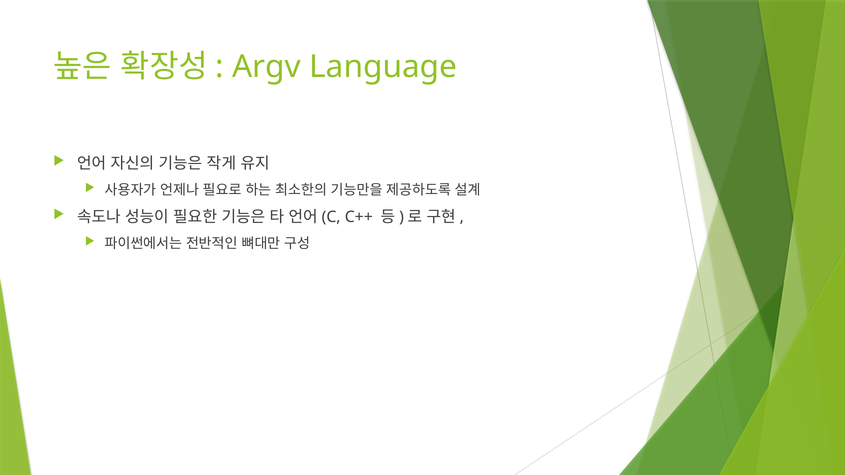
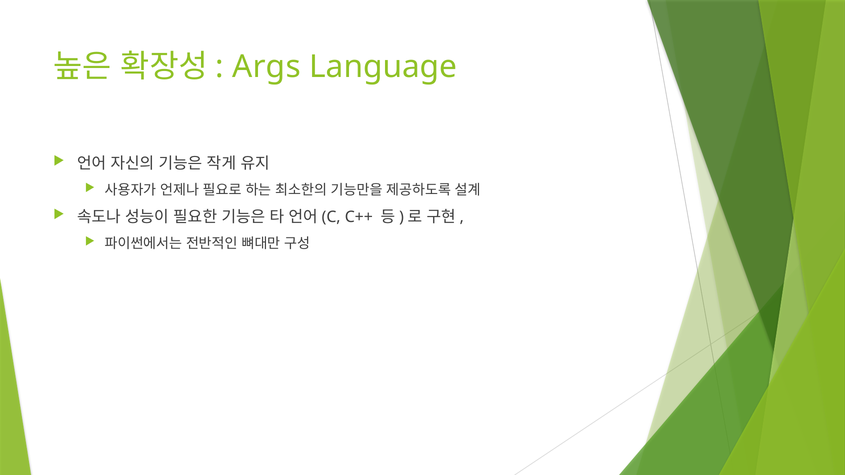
Argv: Argv -> Args (266, 67)
